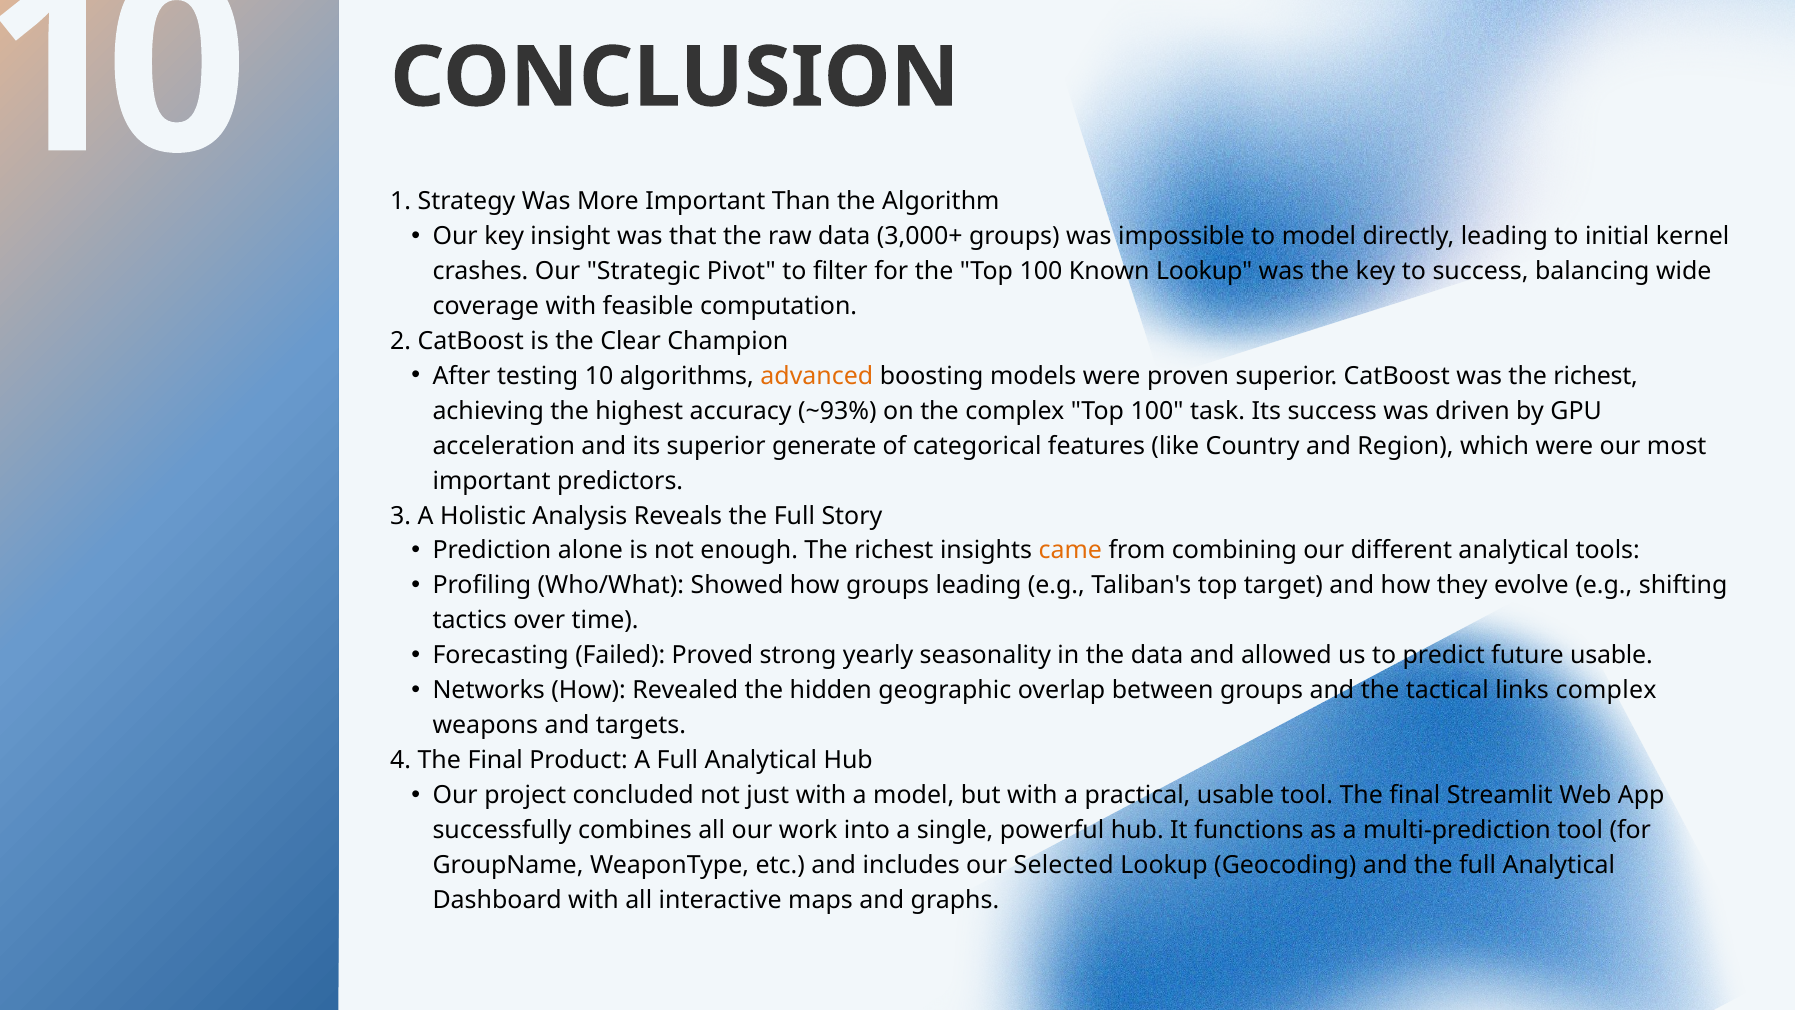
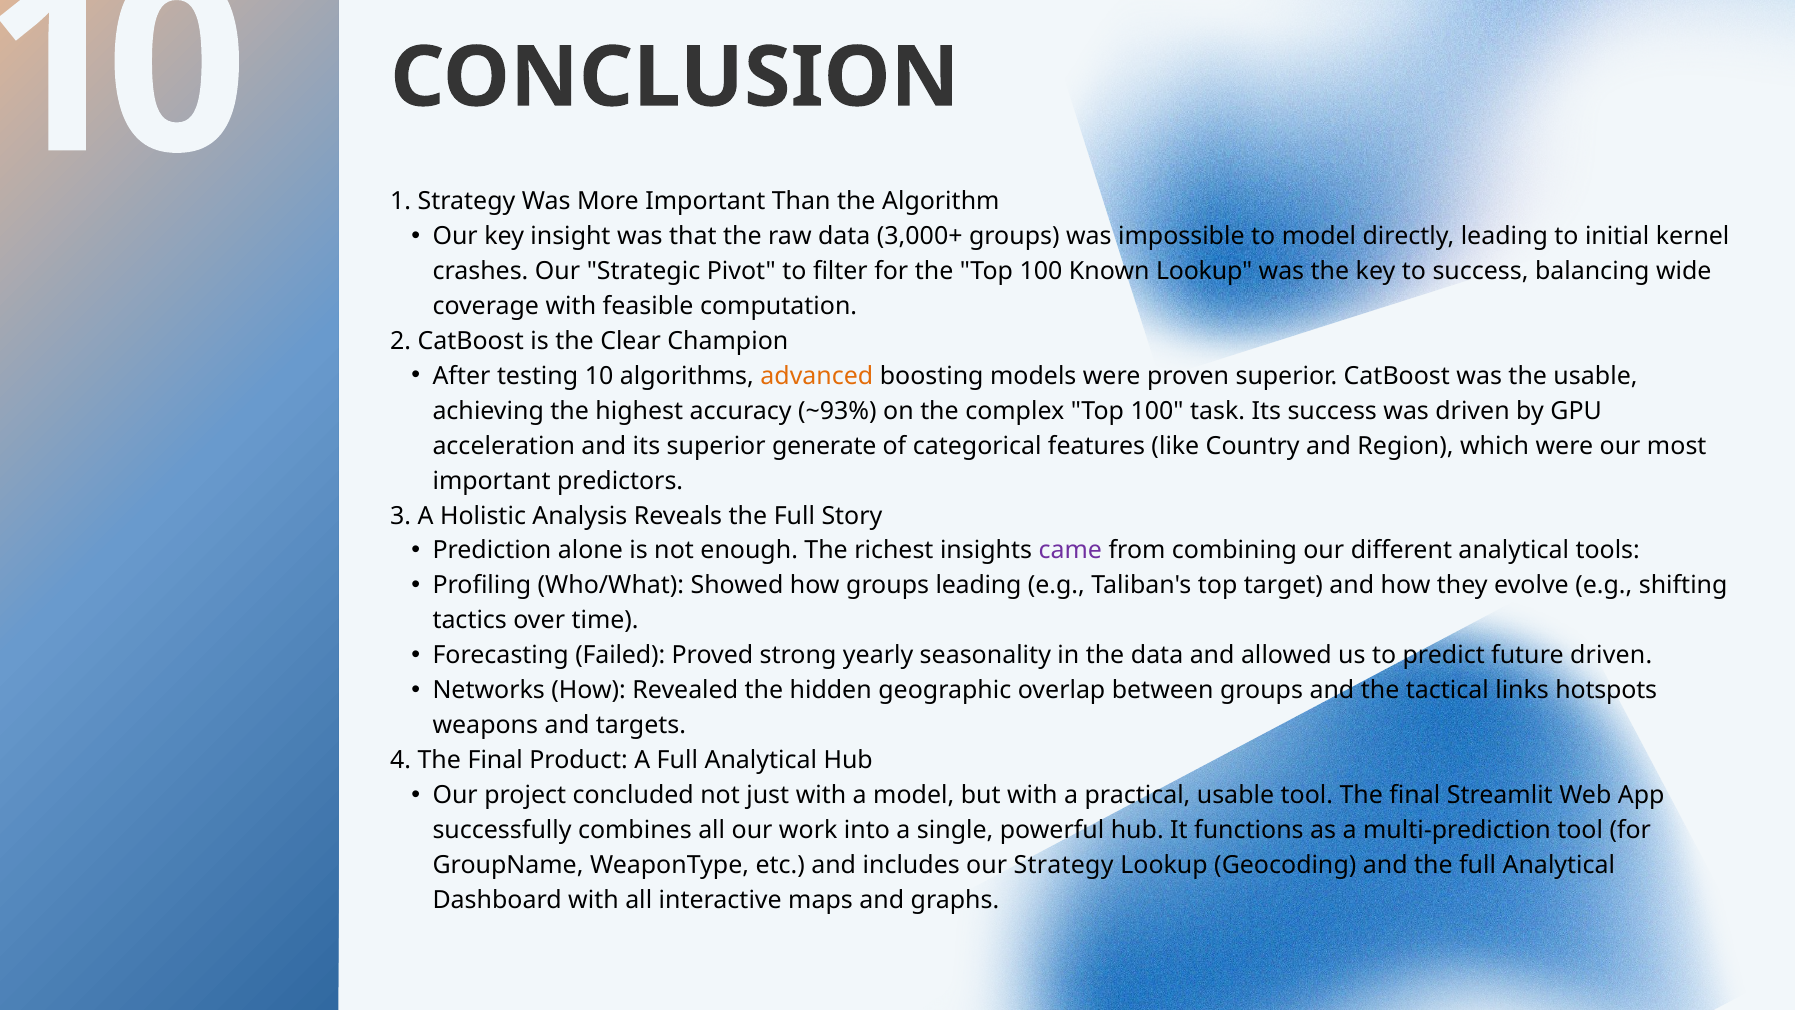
was the richest: richest -> usable (1596, 376)
came colour: orange -> purple (1070, 551)
future usable: usable -> driven (1611, 655)
links complex: complex -> hotspots (1606, 690)
our Selected: Selected -> Strategy (1064, 865)
